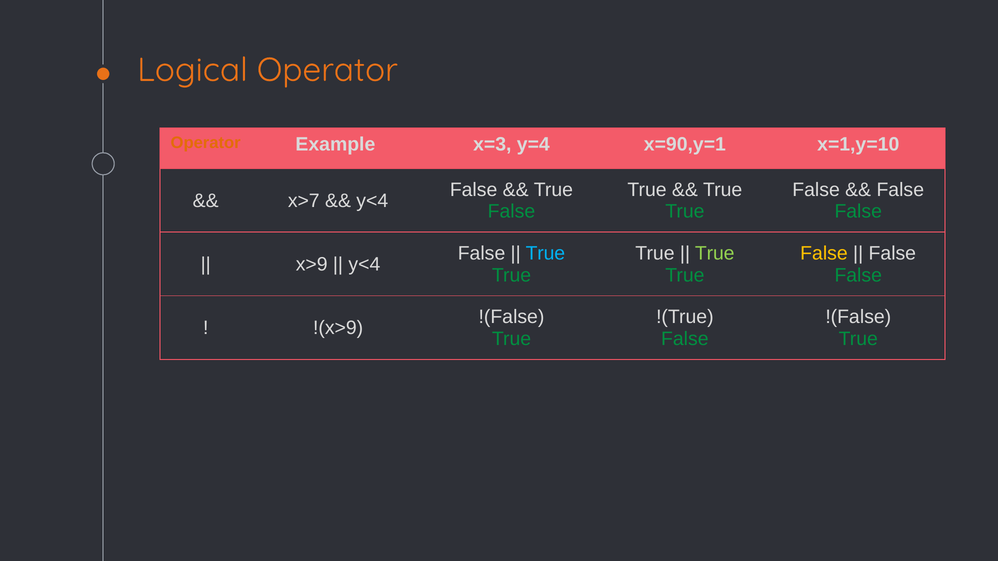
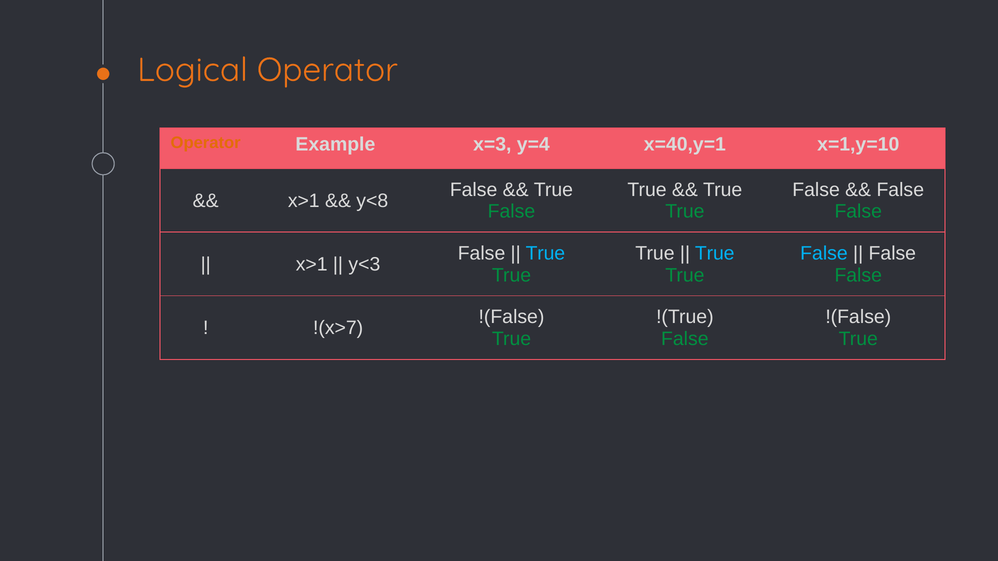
x=90,y=1: x=90,y=1 -> x=40,y=1 (685, 144)
x>7: x>7 -> x>1 (304, 201)
y<4: y<4 -> y<8 (372, 201)
True colour: light green -> light blue (715, 254)
False colour: yellow -> light blue (824, 254)
x>9: x>9 -> x>1 (312, 264)
y<4: y<4 -> y<3 (364, 264)
!(x>9: !(x>9 -> !(x>7 (338, 328)
